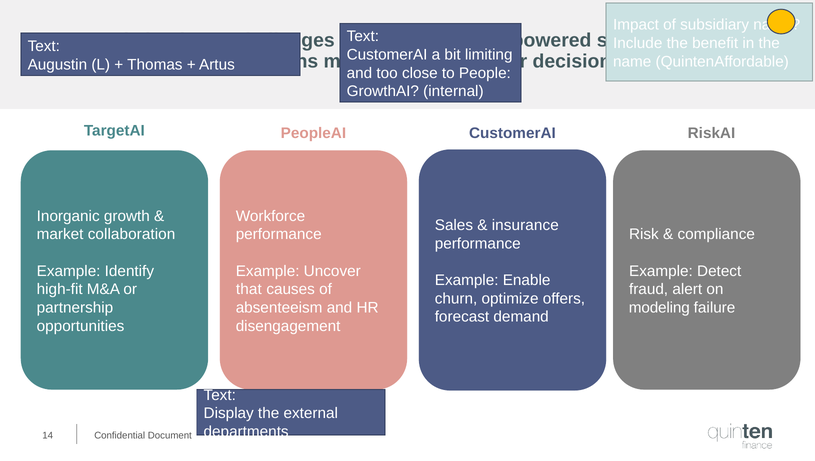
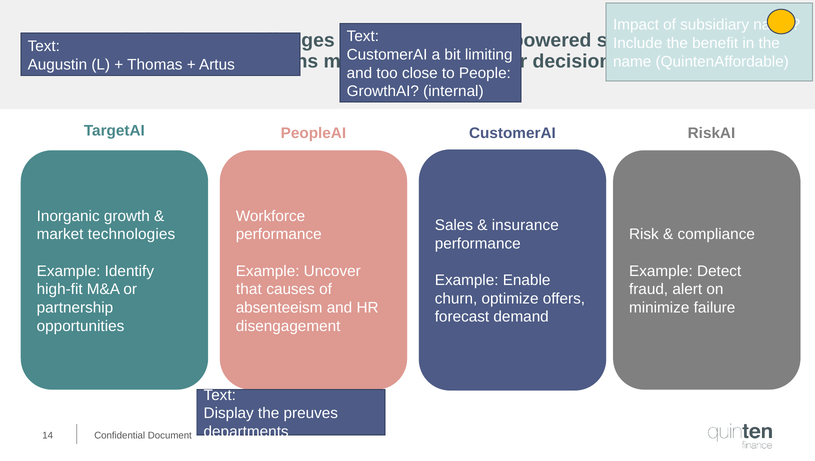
collaboration: collaboration -> technologies (131, 234)
modeling: modeling -> minimize (659, 308)
external: external -> preuves (311, 413)
